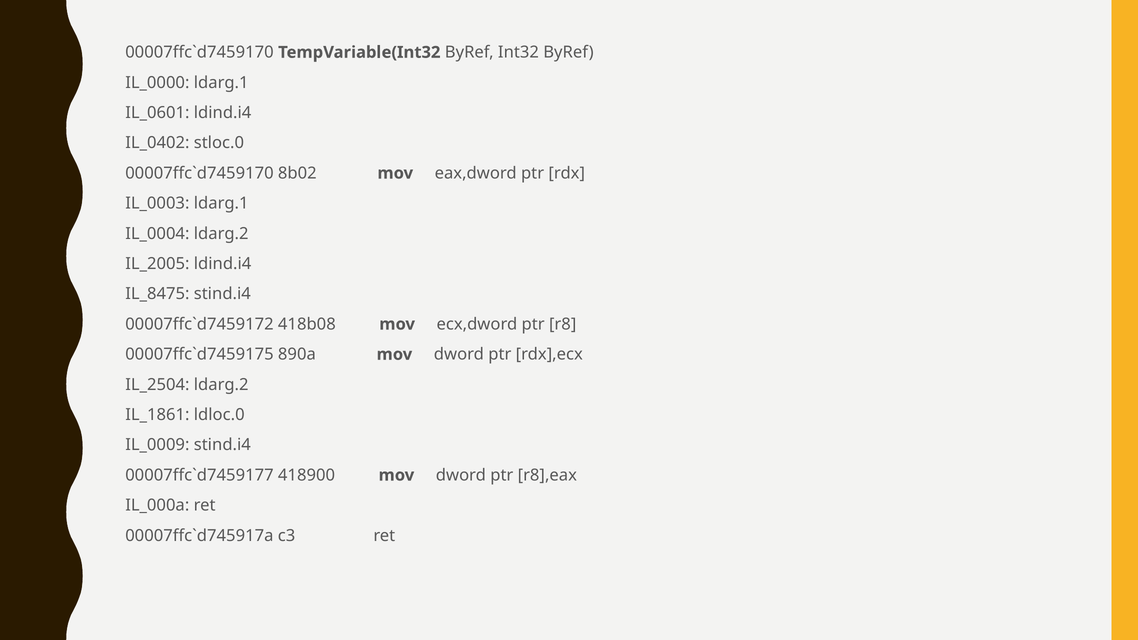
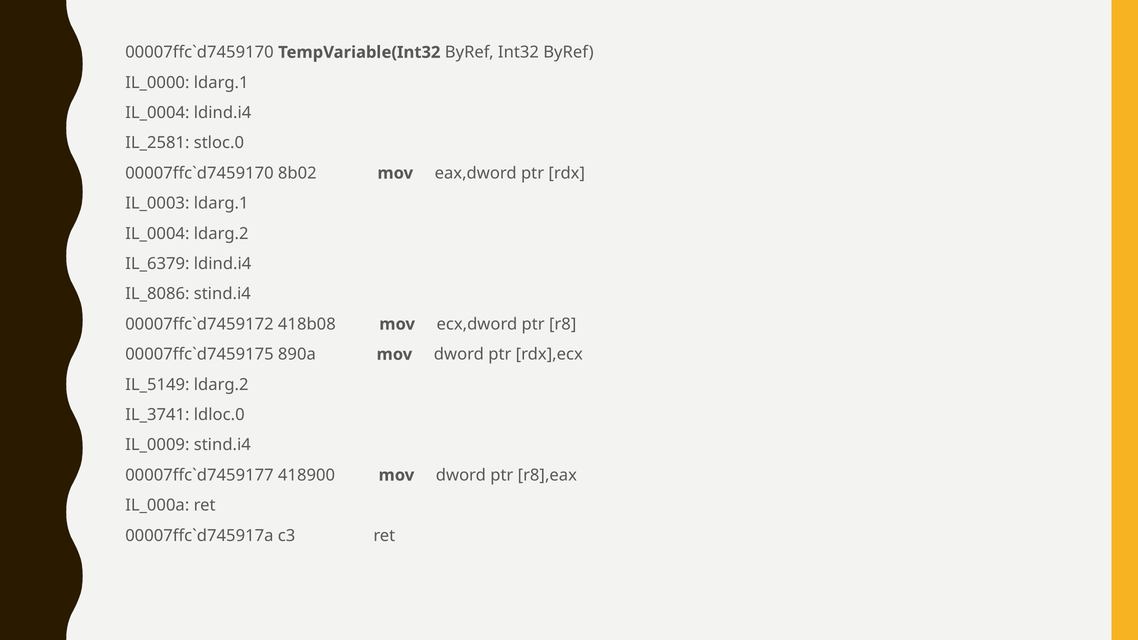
IL_0601: IL_0601 -> IL_0004 (157, 113)
IL_0402: IL_0402 -> IL_2581 (157, 143)
IL_2005: IL_2005 -> IL_6379 (157, 264)
IL_8475: IL_8475 -> IL_8086 (157, 294)
IL_2504: IL_2504 -> IL_5149 (157, 385)
IL_1861: IL_1861 -> IL_3741 (157, 415)
